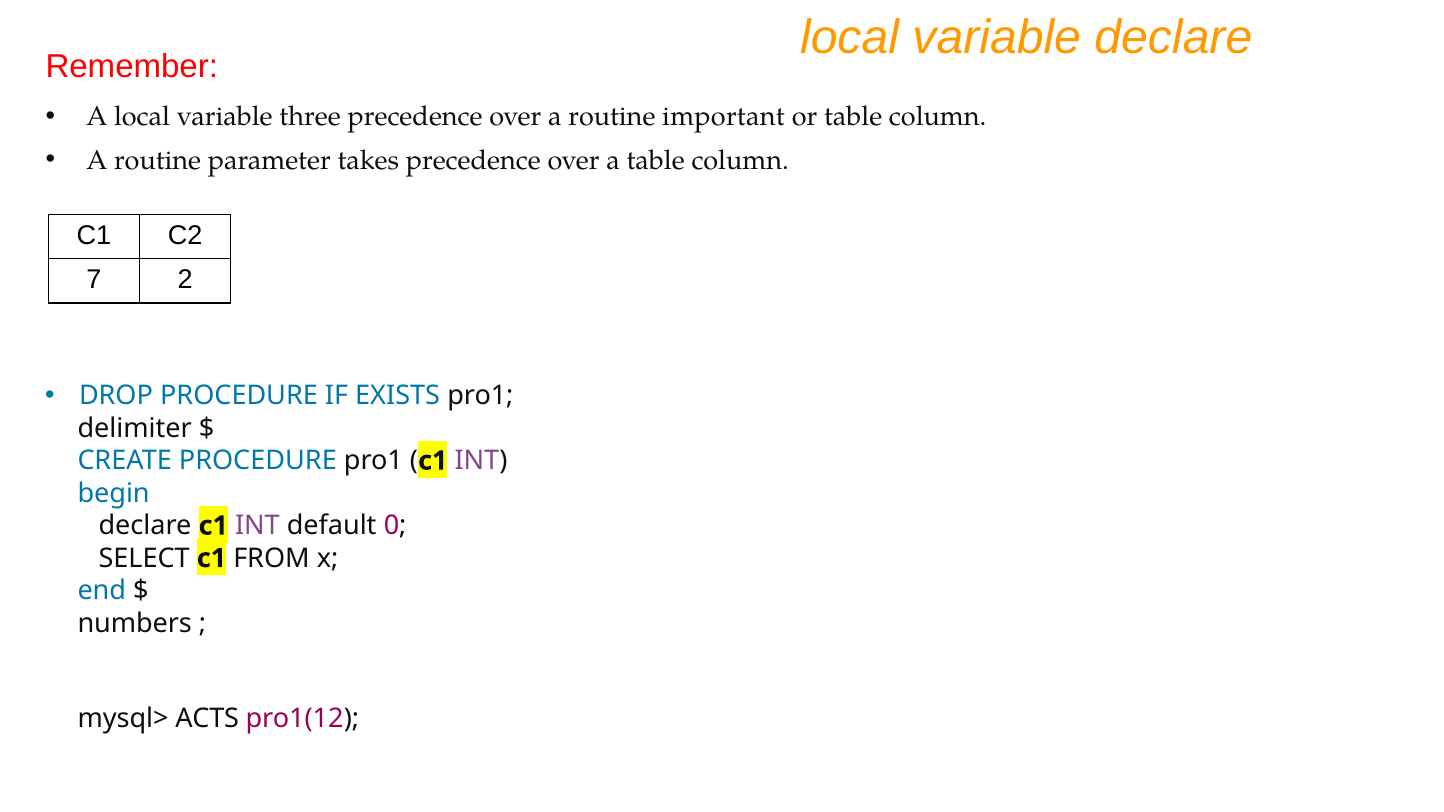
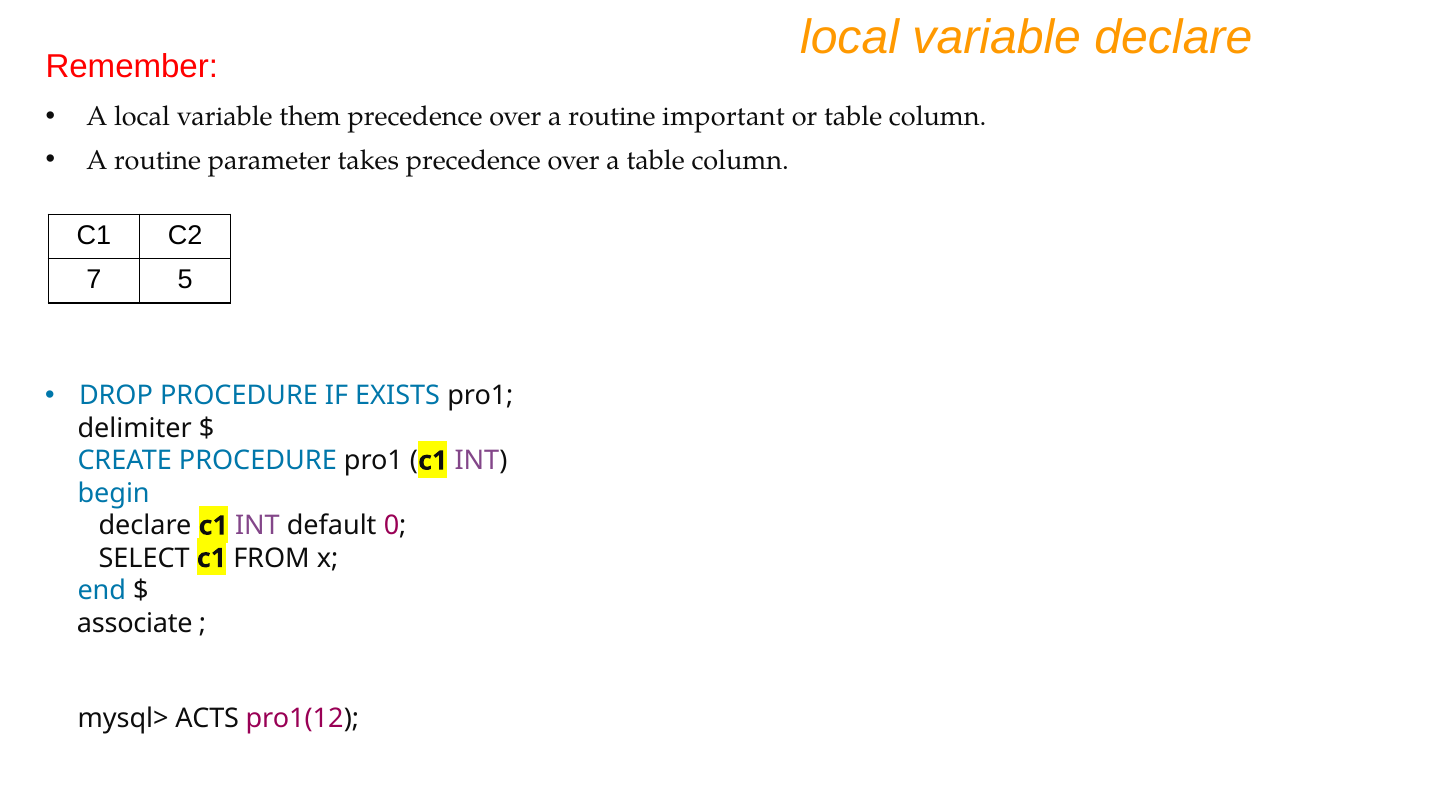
three: three -> them (310, 117)
2: 2 -> 5 (185, 279)
numbers: numbers -> associate (135, 623)
